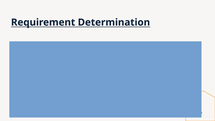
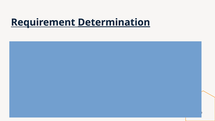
Determination underline: none -> present (114, 22)
